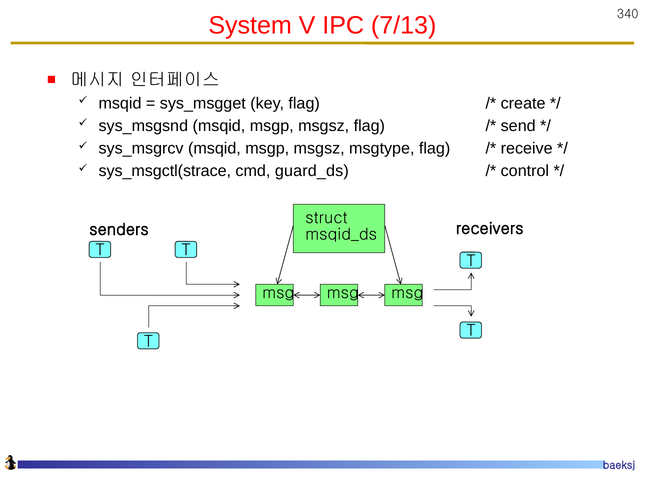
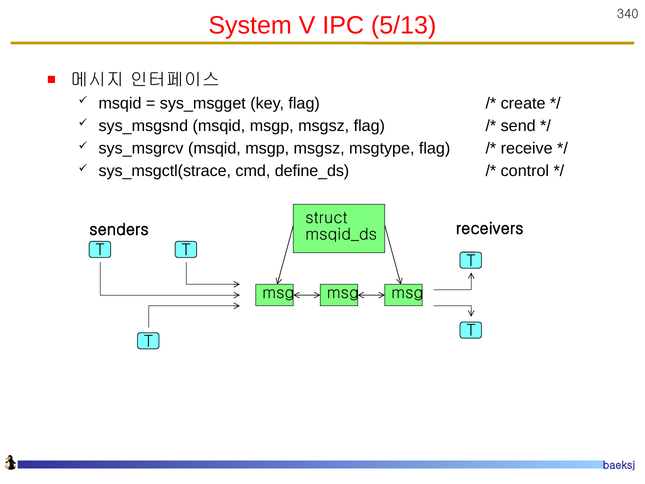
7/13: 7/13 -> 5/13 (404, 25)
guard_ds: guard_ds -> define_ds (312, 171)
